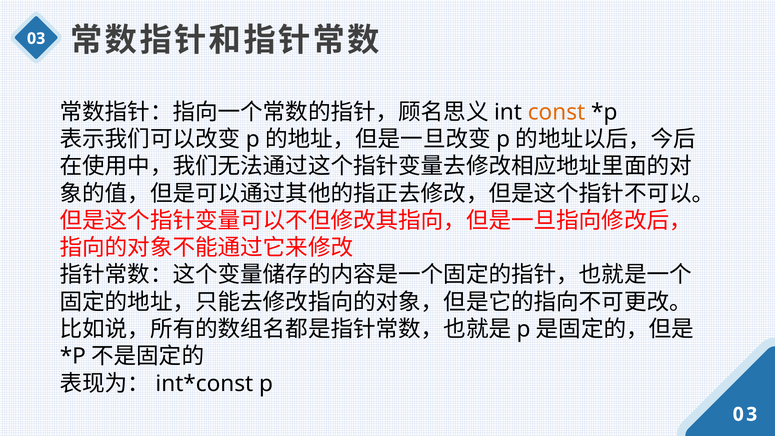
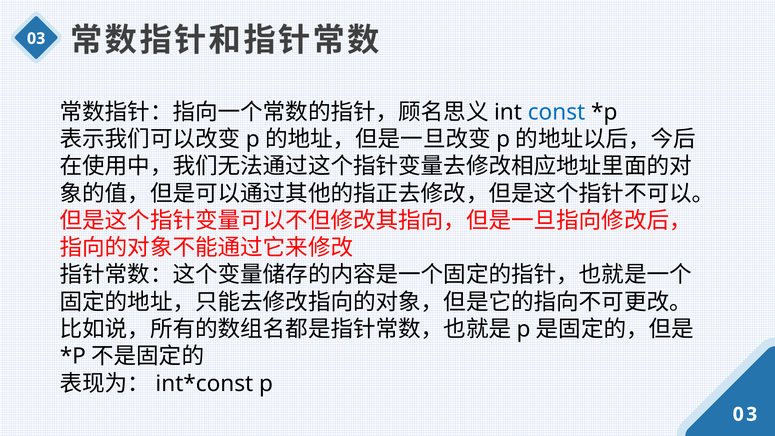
const colour: orange -> blue (557, 112)
